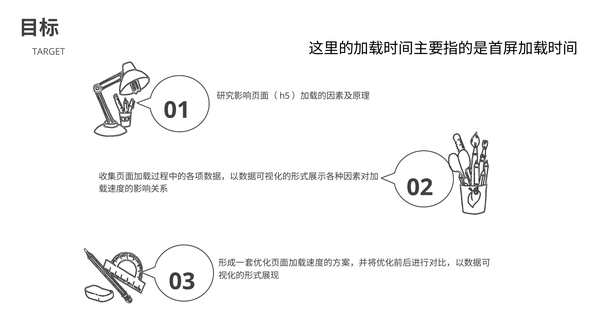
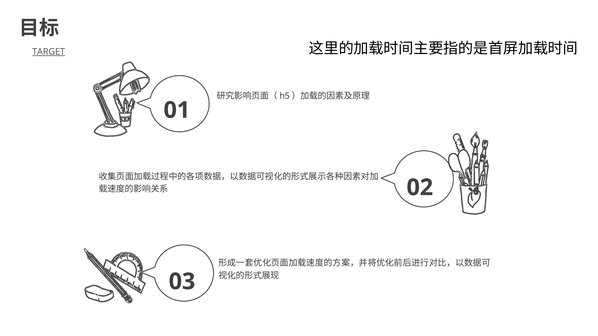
TARGET underline: none -> present (49, 52)
